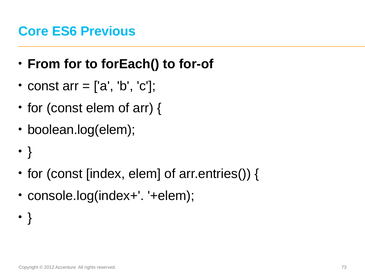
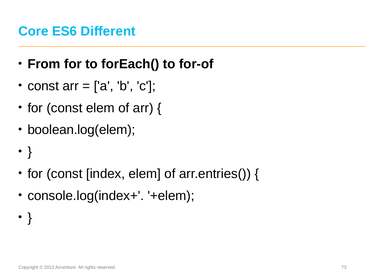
Previous: Previous -> Different (108, 31)
